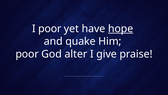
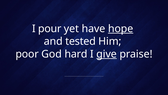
I poor: poor -> pour (50, 29)
quake: quake -> tested (81, 41)
alter: alter -> hard (76, 54)
give underline: none -> present (107, 54)
